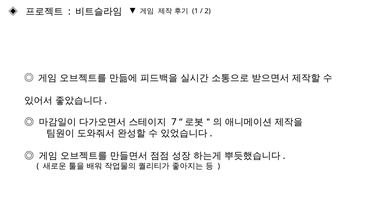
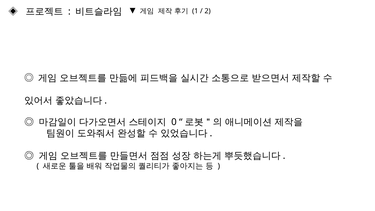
7: 7 -> 0 (174, 122)
